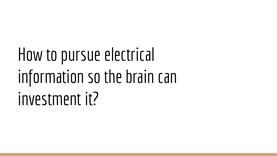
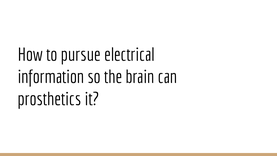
investment: investment -> prosthetics (49, 99)
